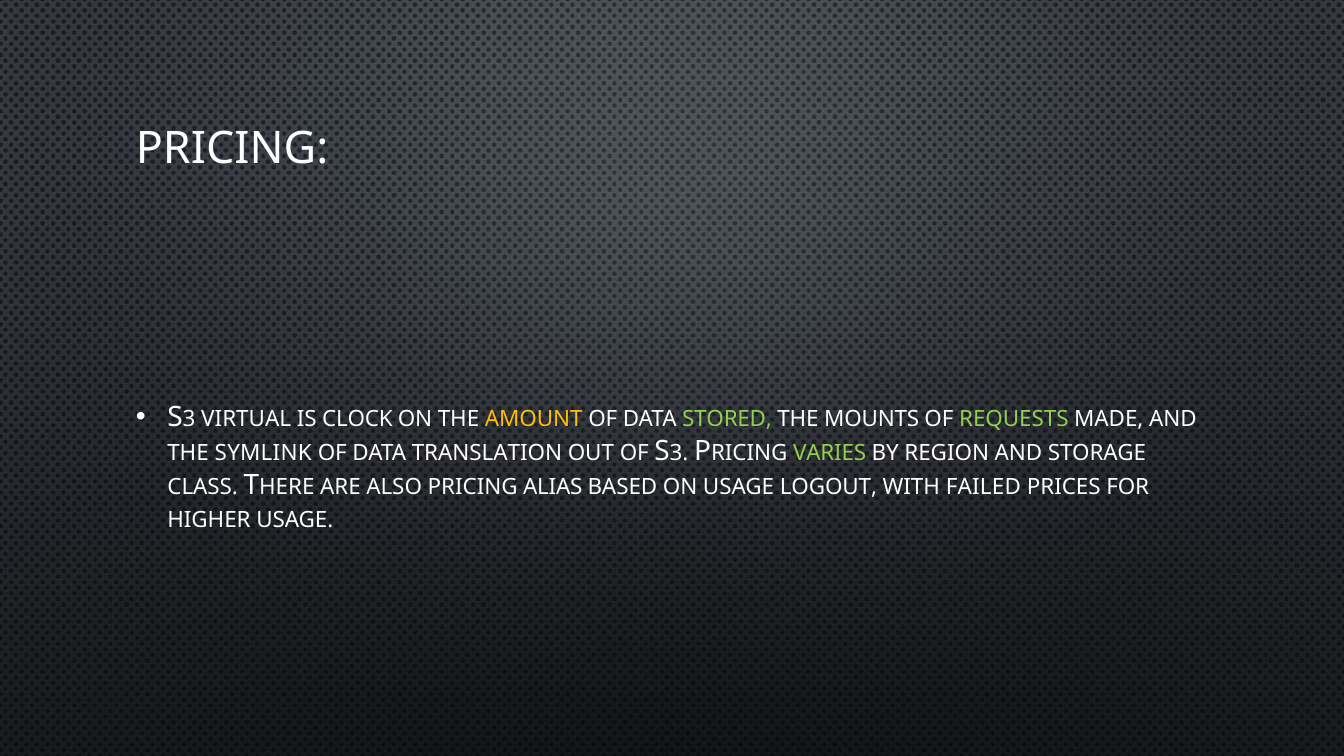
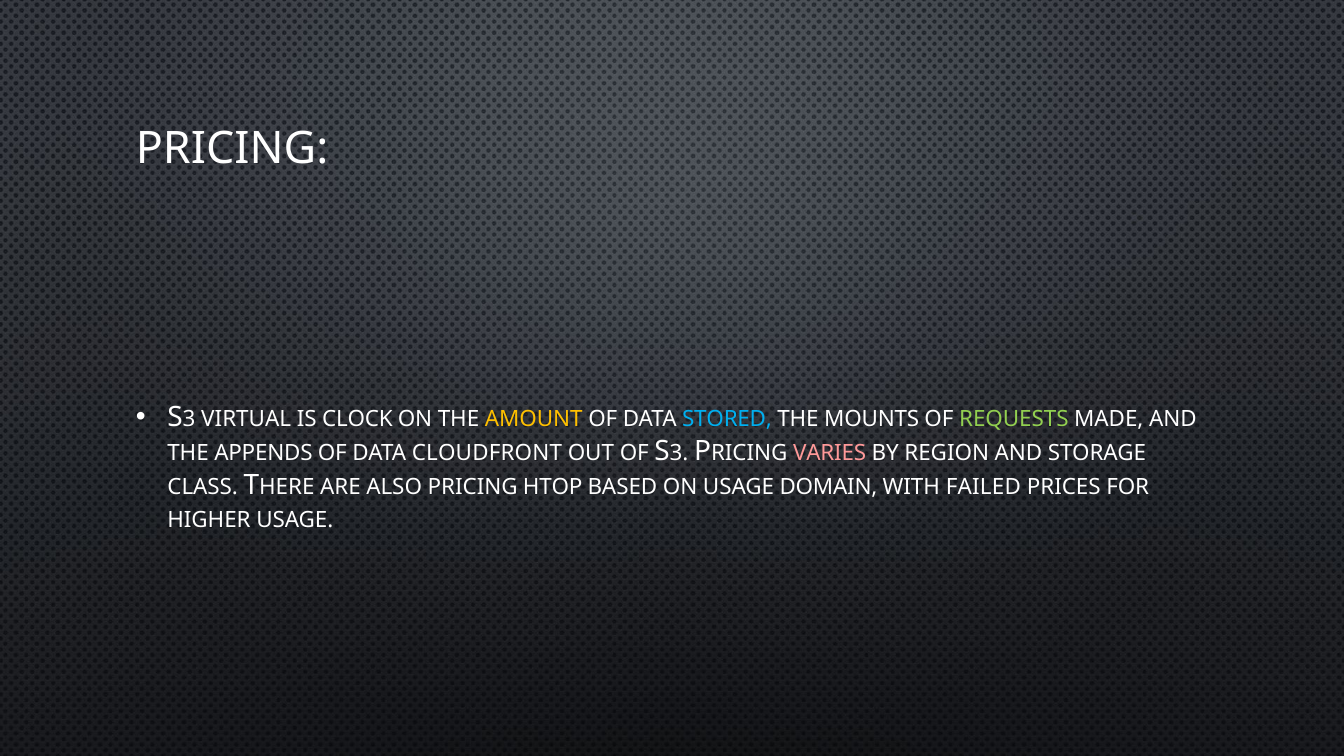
STORED colour: light green -> light blue (727, 420)
SYMLINK: SYMLINK -> APPENDS (263, 453)
TRANSLATION: TRANSLATION -> CLOUDFRONT (487, 453)
VARIES colour: light green -> pink (830, 453)
ALIAS: ALIAS -> HTOP (553, 487)
LOGOUT: LOGOUT -> DOMAIN (828, 487)
